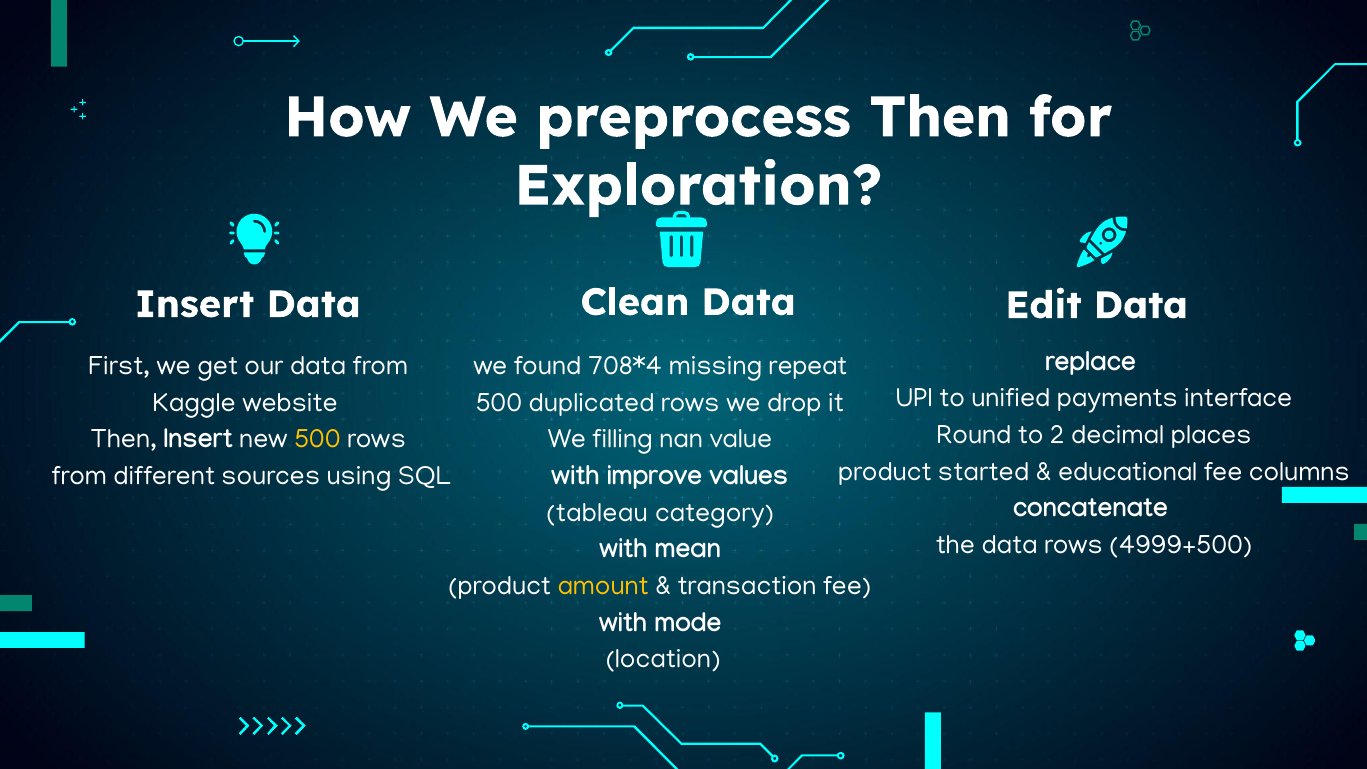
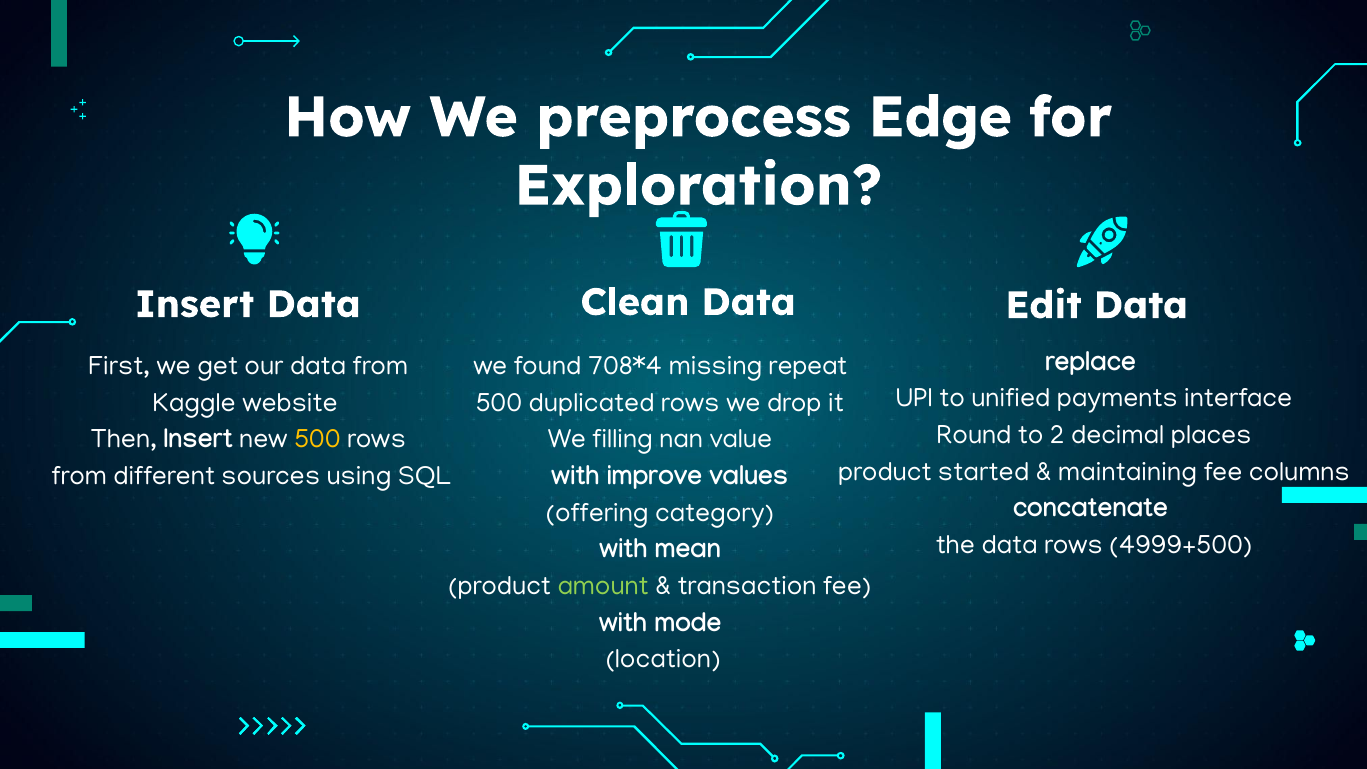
preprocess Then: Then -> Edge (940, 117)
educational: educational -> maintaining (1128, 471)
tableau: tableau -> offering (597, 512)
amount colour: yellow -> light green (603, 586)
